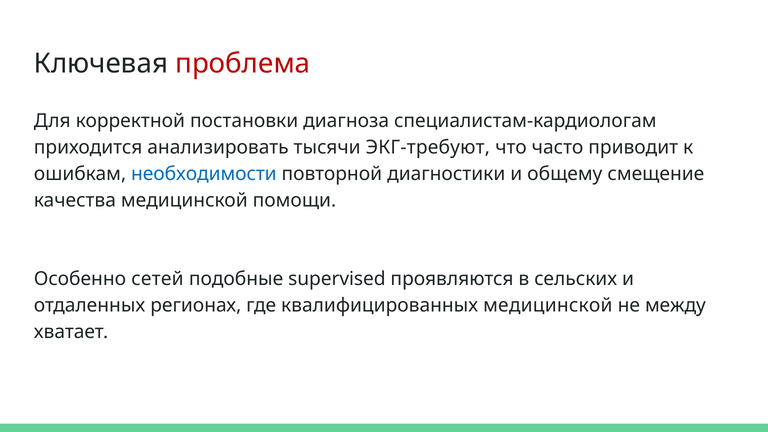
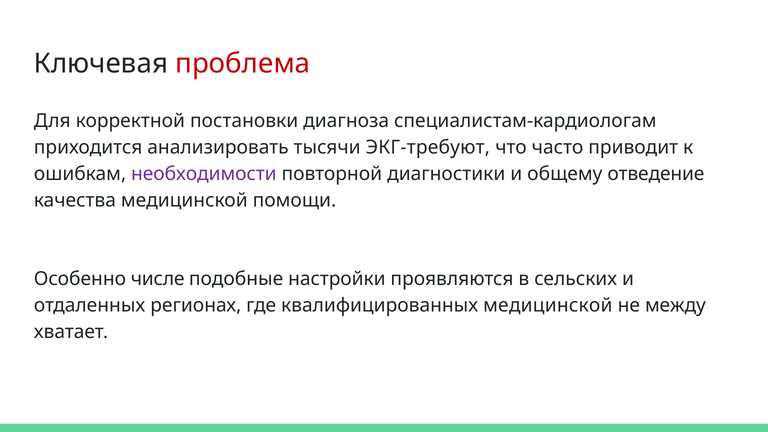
необходимости colour: blue -> purple (204, 174)
смещение: смещение -> отведение (656, 174)
сетей: сетей -> числе (158, 279)
supervised: supervised -> настройки (337, 279)
